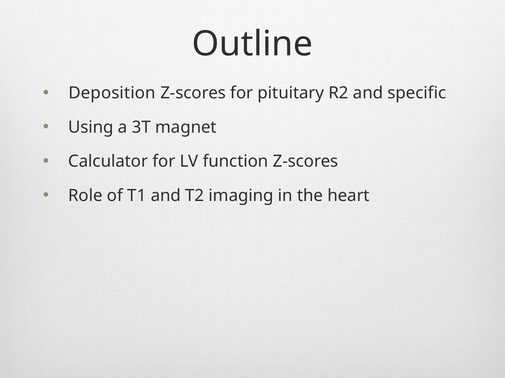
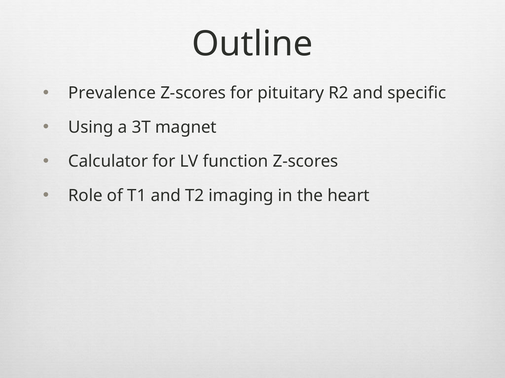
Deposition: Deposition -> Prevalence (112, 93)
